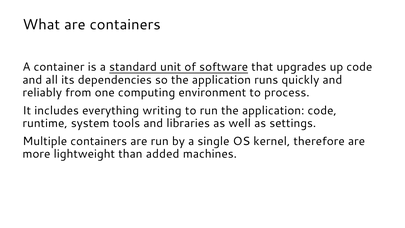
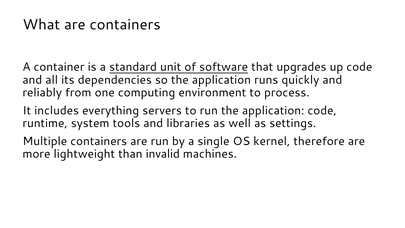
writing: writing -> servers (162, 110)
added: added -> invalid (163, 154)
